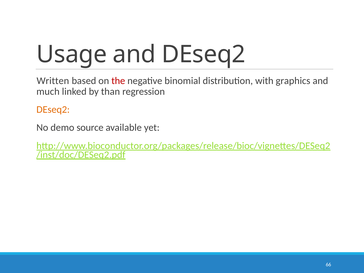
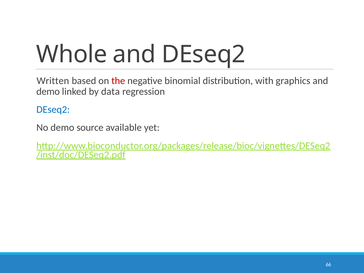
Usage: Usage -> Whole (72, 54)
much: much -> demo (48, 92)
than: than -> data (110, 92)
DEseq2 colour: orange -> blue (53, 110)
